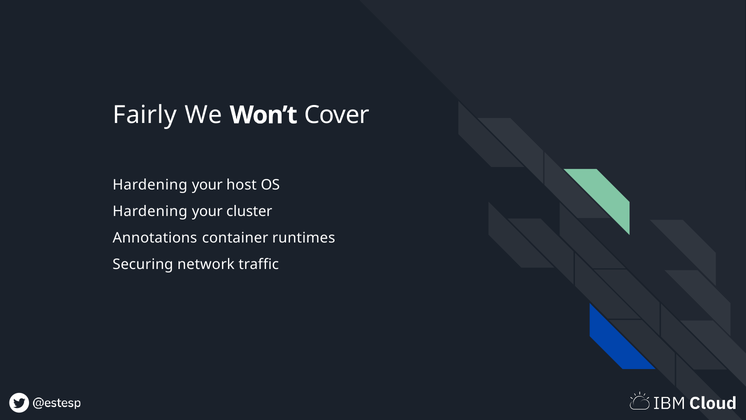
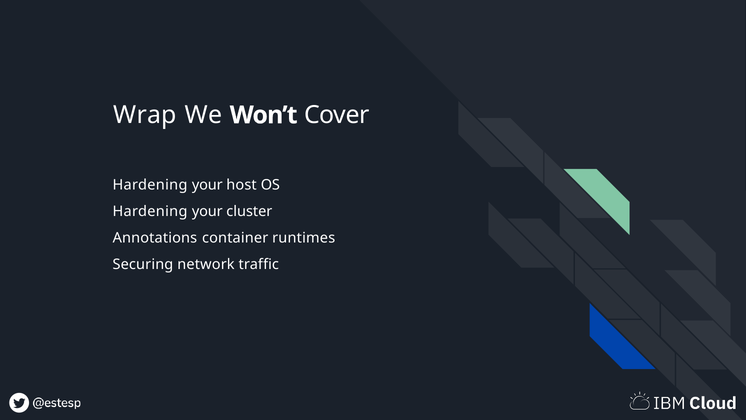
Fairly: Fairly -> Wrap (145, 115)
